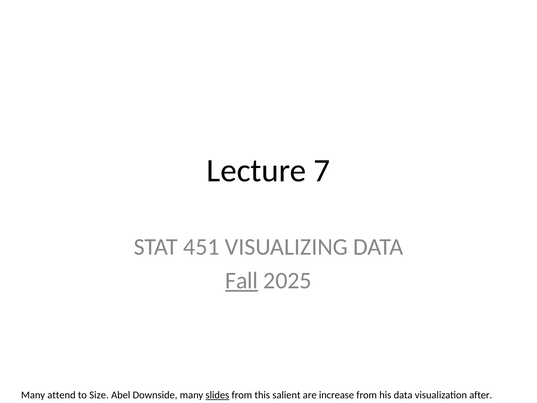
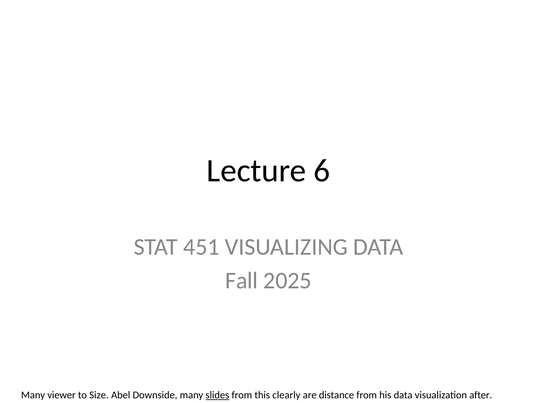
7: 7 -> 6 (322, 171)
Fall underline: present -> none (242, 280)
attend: attend -> viewer (62, 395)
salient: salient -> clearly (286, 395)
increase: increase -> distance (336, 395)
